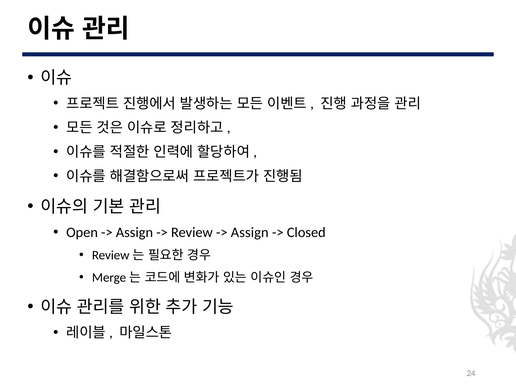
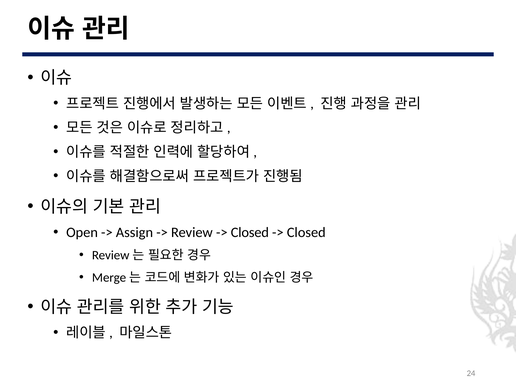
Assign: Assign -> Closed (250, 232)
